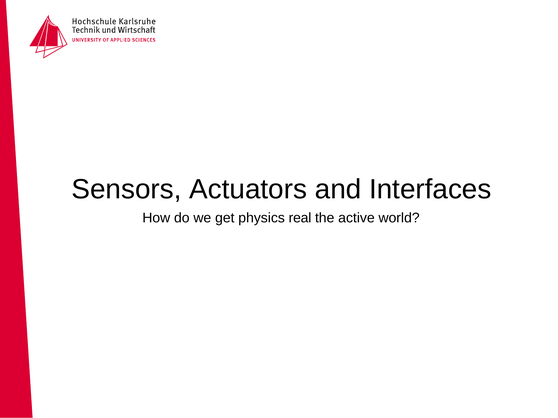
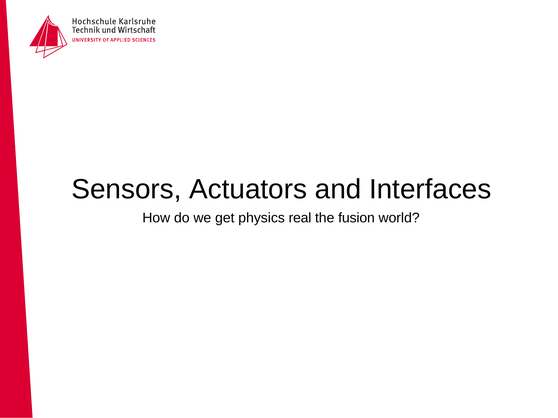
active: active -> fusion (357, 218)
